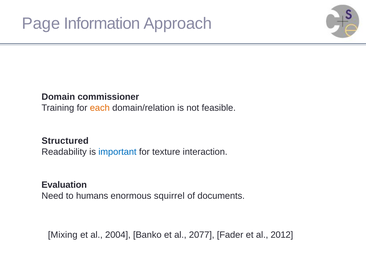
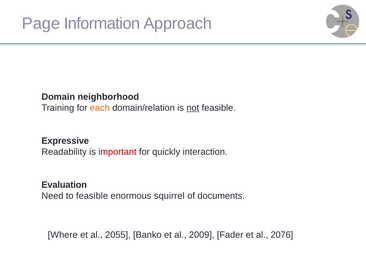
commissioner: commissioner -> neighborhood (108, 97)
not underline: none -> present (193, 108)
Structured: Structured -> Expressive (65, 141)
important colour: blue -> red (117, 152)
texture: texture -> quickly (166, 152)
to humans: humans -> feasible (92, 196)
Mixing: Mixing -> Where (63, 235)
2004: 2004 -> 2055 (118, 235)
2077: 2077 -> 2009 (202, 235)
2012: 2012 -> 2076 (282, 235)
